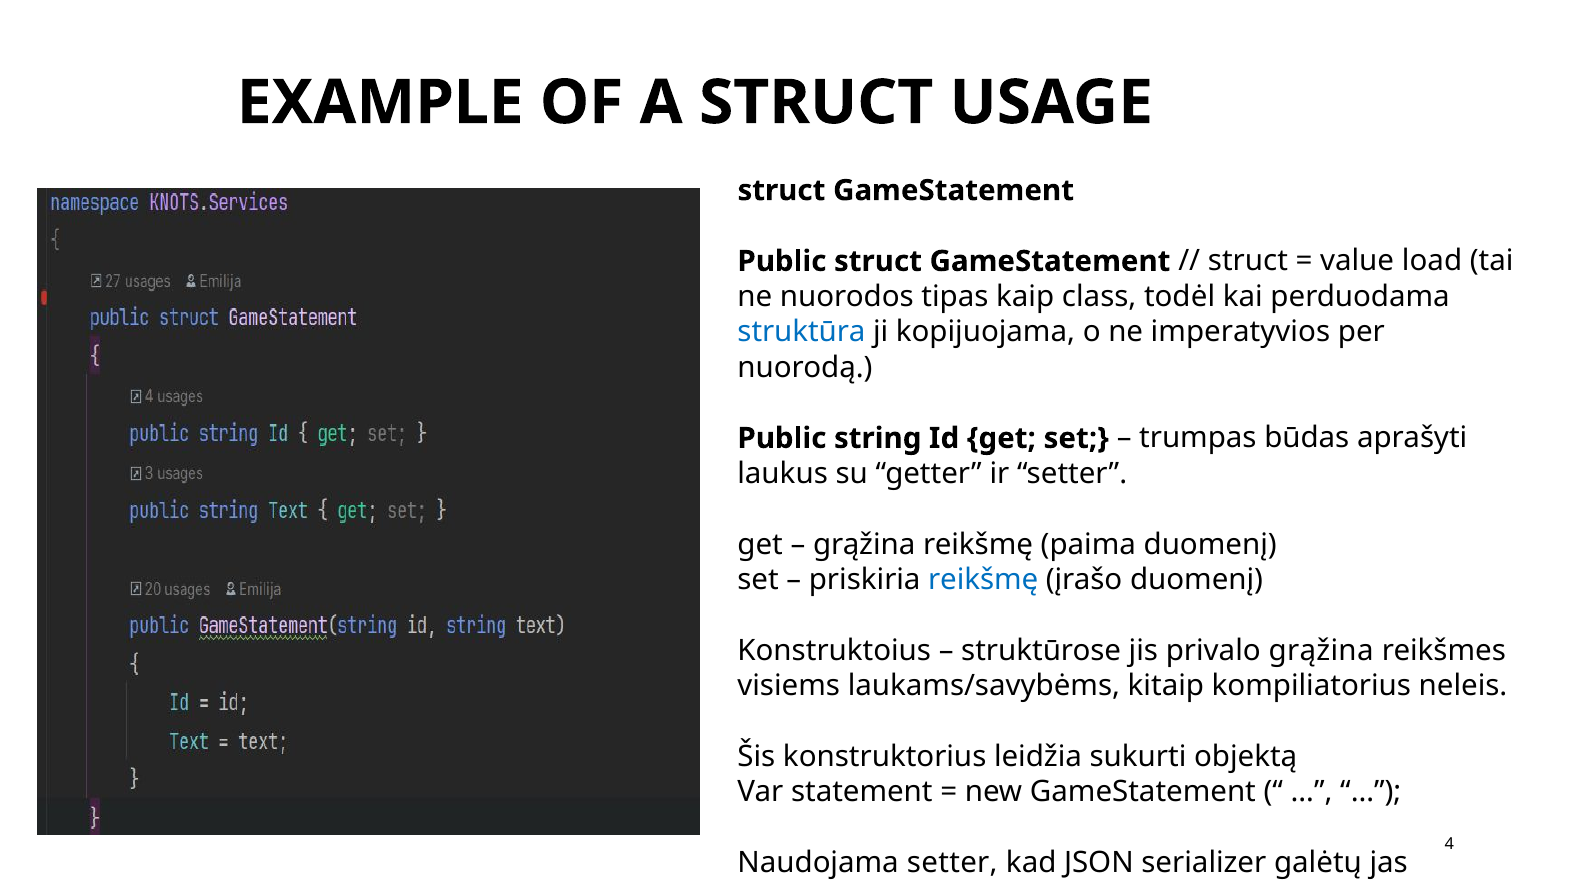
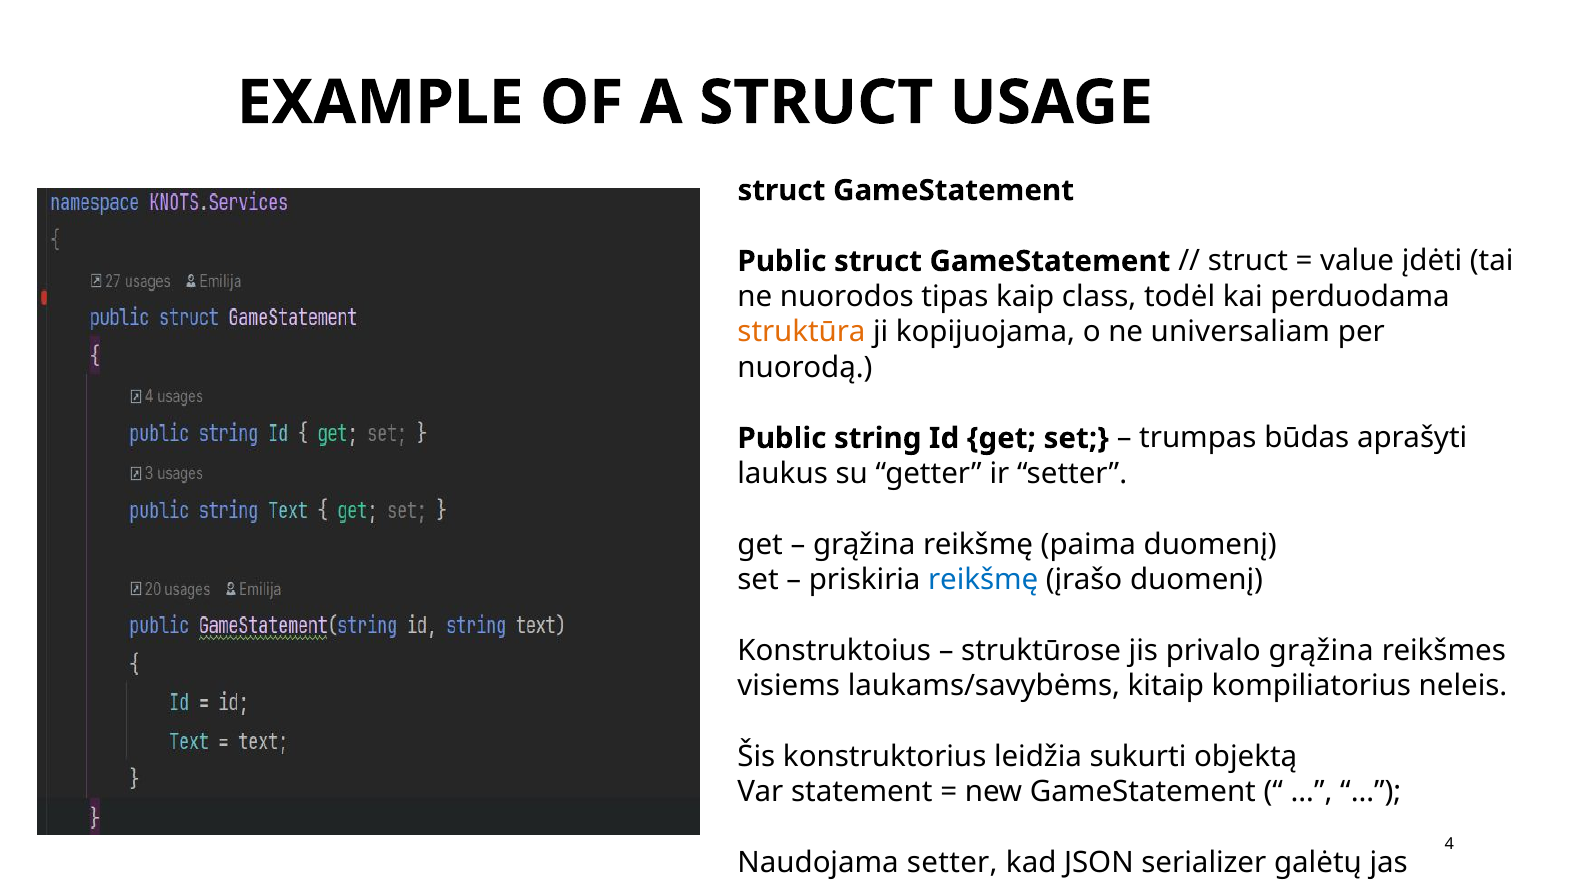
load: load -> įdėti (1432, 261)
struktūra colour: blue -> orange (801, 332)
imperatyvios: imperatyvios -> universaliam (1240, 332)
